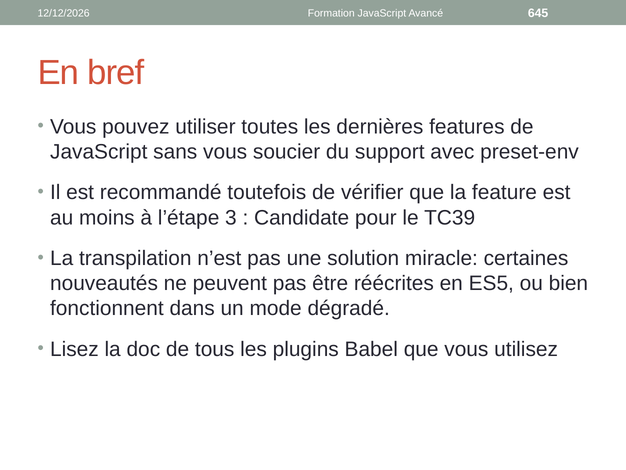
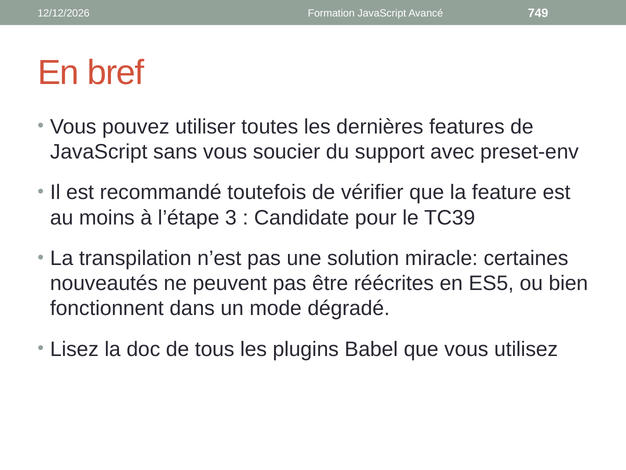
645: 645 -> 749 (538, 13)
